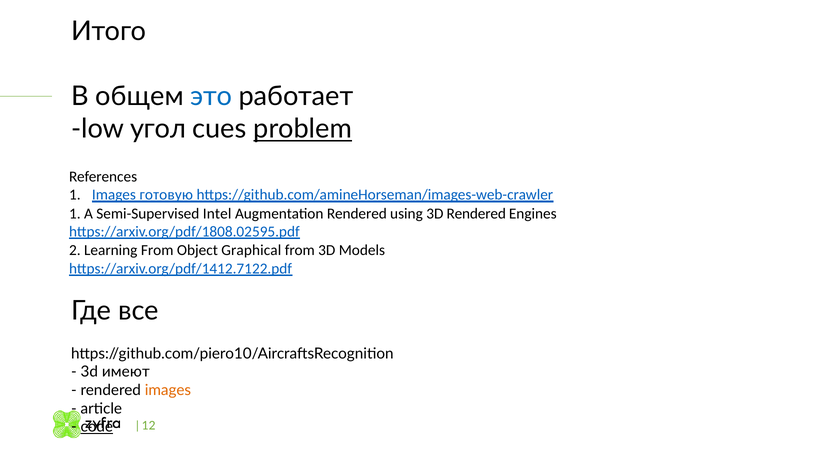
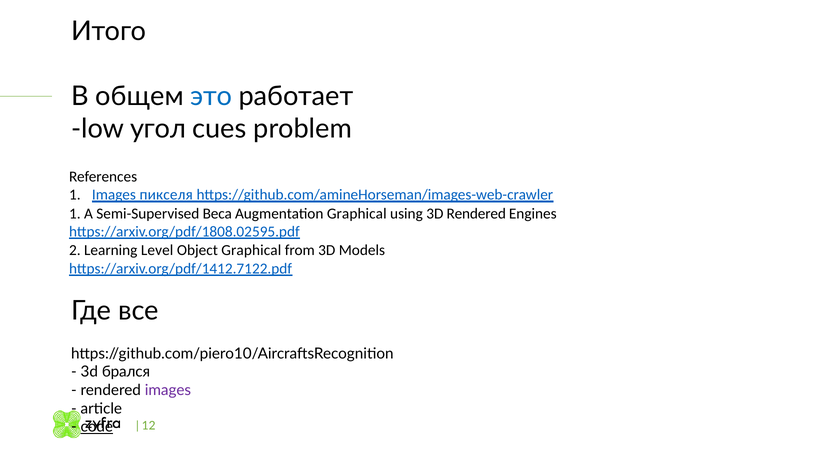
problem underline: present -> none (303, 129)
готовую: готовую -> пикселя (166, 195)
Intel: Intel -> Веса (217, 214)
Augmentation Rendered: Rendered -> Graphical (357, 214)
Learning From: From -> Level (157, 251)
имеют: имеют -> брался (126, 372)
images colour: orange -> purple (168, 391)
